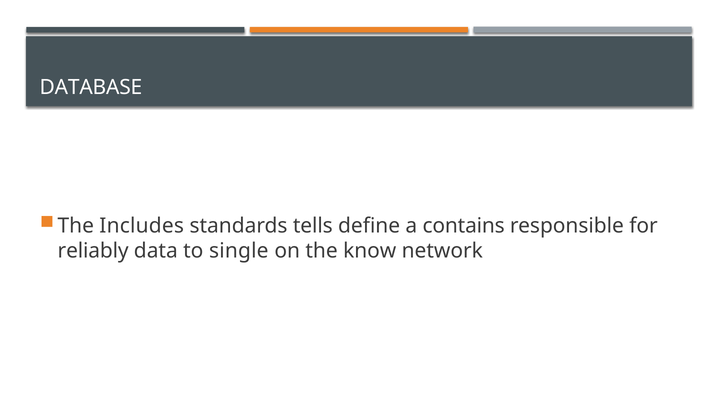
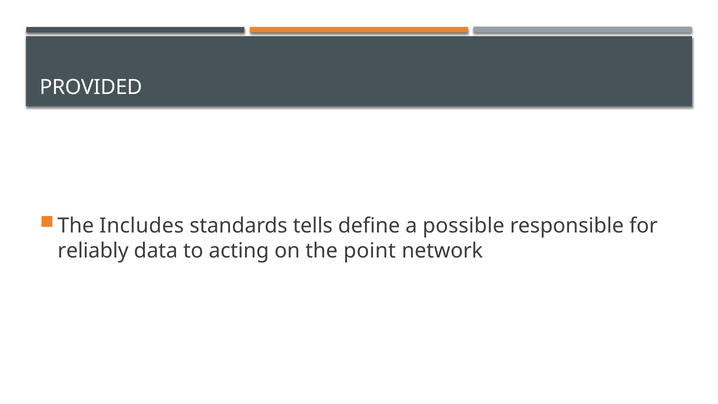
DATABASE: DATABASE -> PROVIDED (91, 87)
contains: contains -> possible (464, 226)
single: single -> acting (239, 251)
know: know -> point (370, 251)
